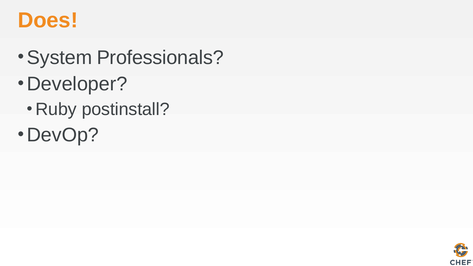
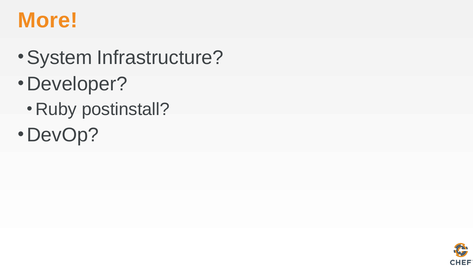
Does: Does -> More (48, 20)
Professionals: Professionals -> Infrastructure (160, 58)
